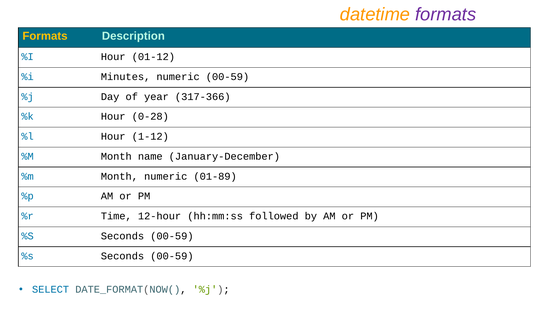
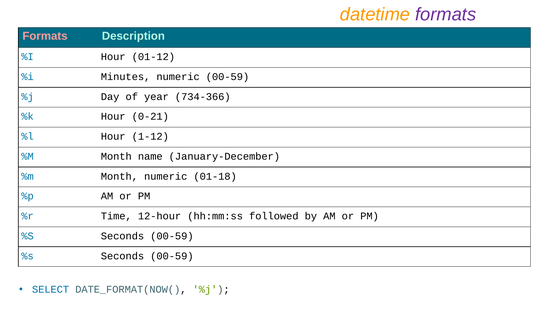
Formats colour: yellow -> pink (45, 36)
317-366: 317-366 -> 734-366 (203, 97)
0-28: 0-28 -> 0-21 (150, 116)
01-89: 01-89 -> 01-18 (215, 176)
